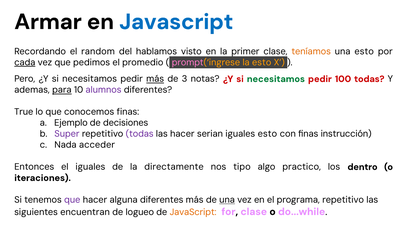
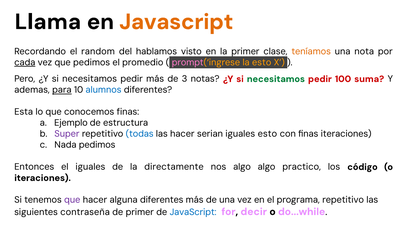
Armar: Armar -> Llama (48, 22)
Javascript colour: blue -> orange (176, 22)
una esto: esto -> nota (364, 52)
más underline: present -> none (155, 79)
100 todas: todas -> suma (369, 79)
alumnos colour: purple -> blue (104, 90)
True: True -> Esta (24, 112)
decisiones: decisiones -> estructura (126, 123)
todas colour: purple -> blue (140, 134)
finas instrucción: instrucción -> iteraciones (346, 134)
Nada acceder: acceder -> pedimos (97, 145)
nos tipo: tipo -> algo (242, 167)
dentro: dentro -> código (362, 167)
una underline: present -> none (227, 200)
encuentran: encuentran -> contraseña (85, 213)
de logueo: logueo -> primer (140, 213)
JavaScript colour: orange -> blue (193, 213)
for clase: clase -> decir (254, 212)
